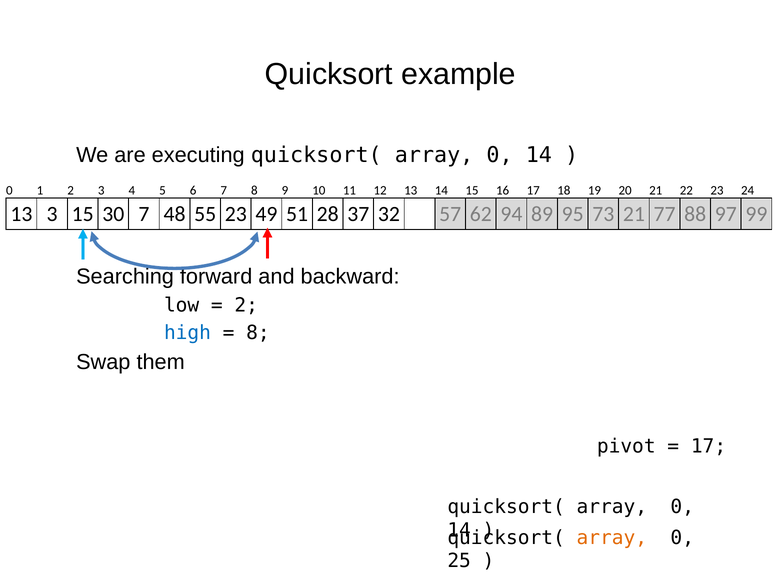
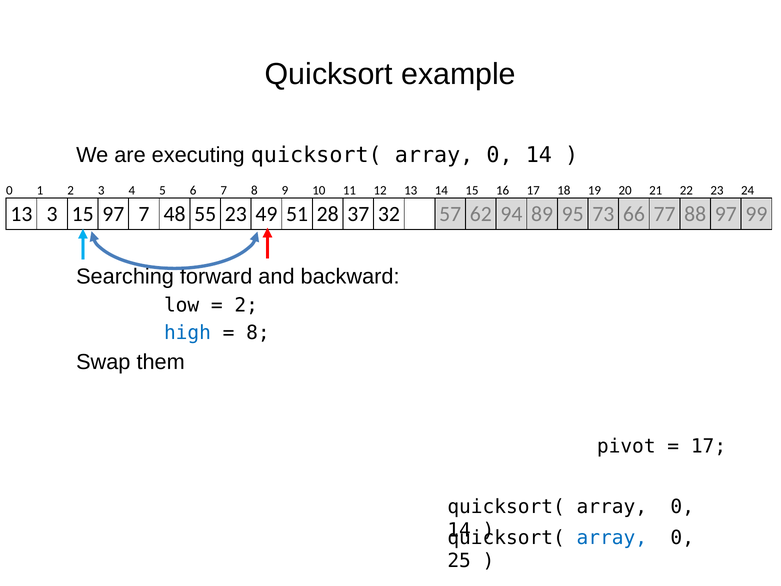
15 30: 30 -> 97 (113, 214)
73 21: 21 -> 66 (634, 214)
array colour: orange -> blue (612, 537)
